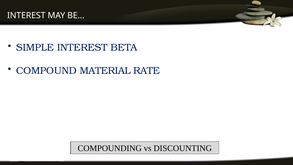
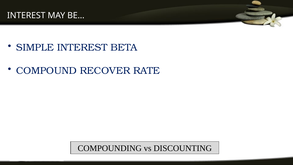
MATERIAL: MATERIAL -> RECOVER (105, 71)
